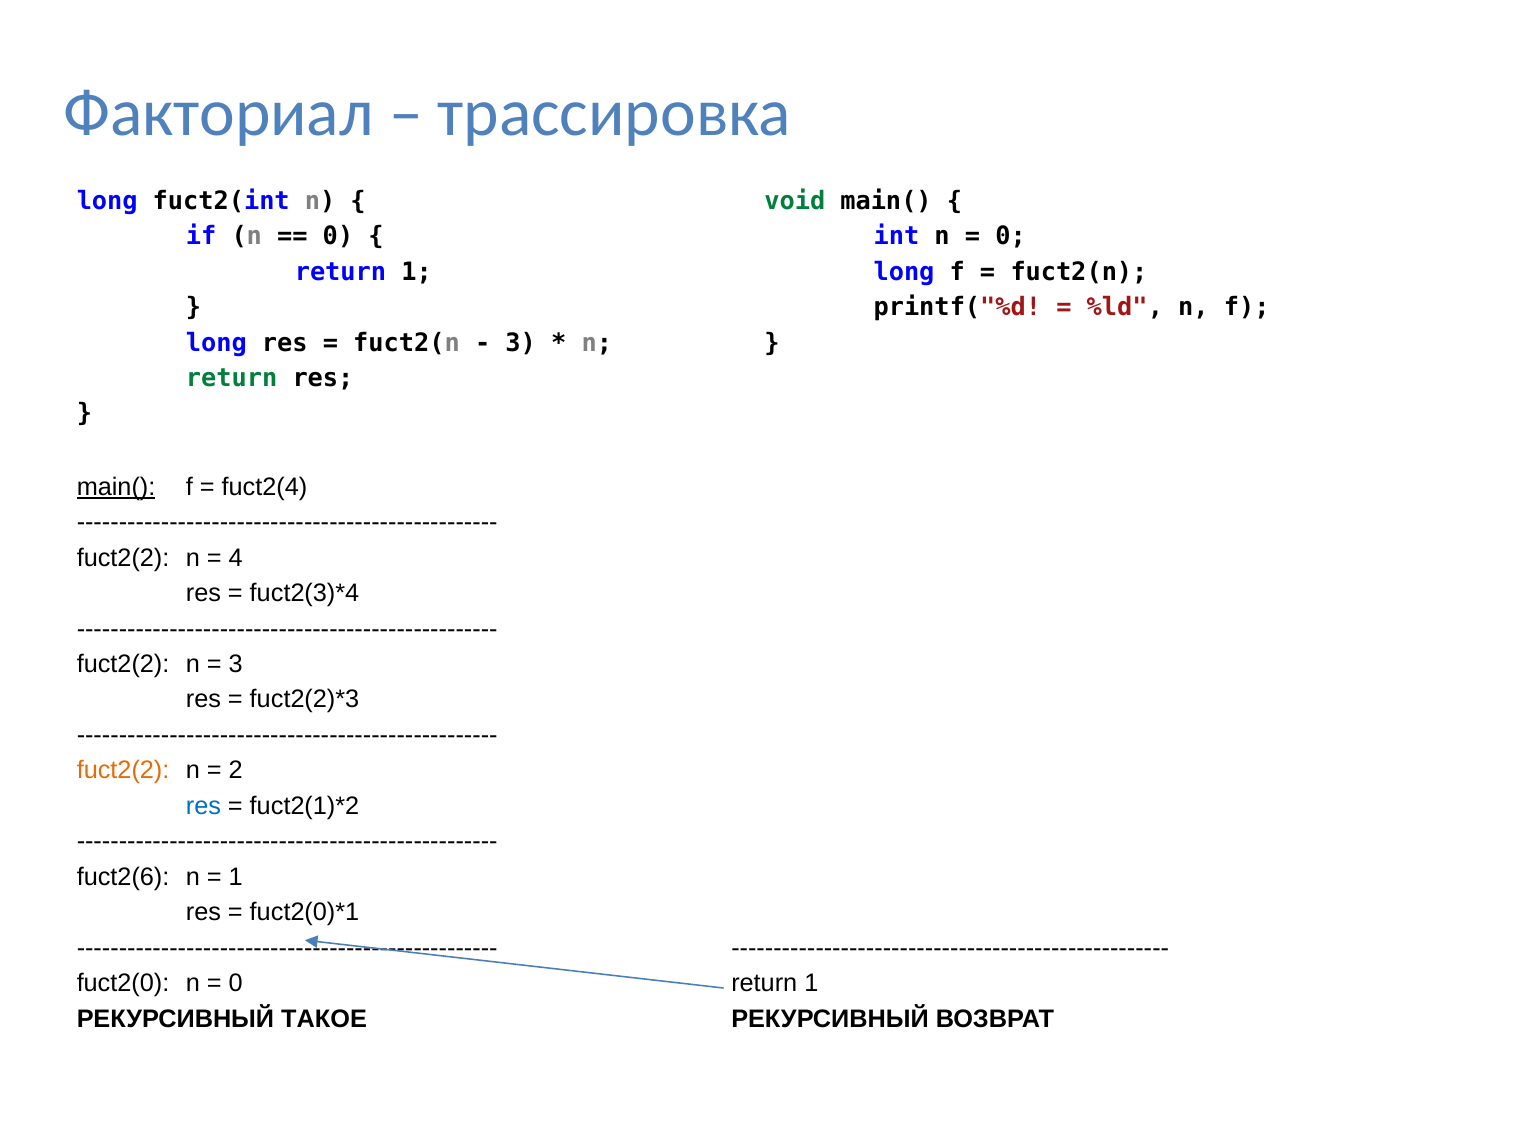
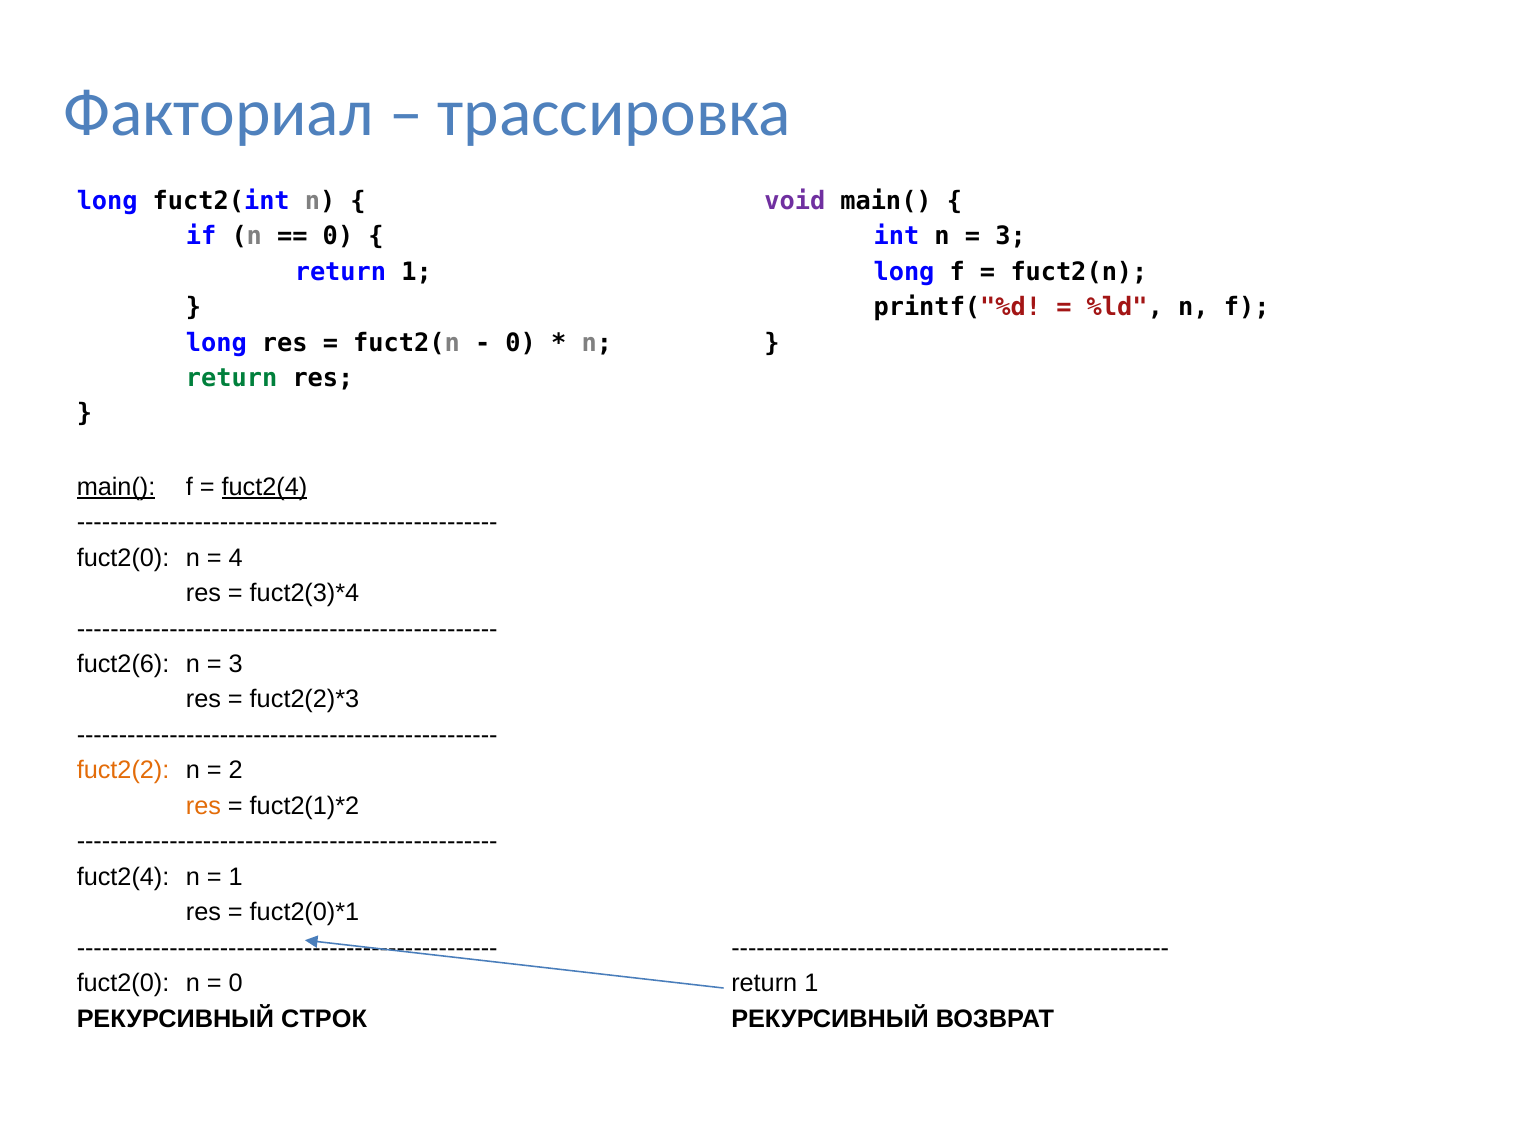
void colour: green -> purple (795, 201)
0: 0 -> 3 (1011, 236)
3: 3 -> 0 (521, 343)
fuct2(4 underline: none -> present (264, 487)
fuct2(2: fuct2(2 -> fuct2(0 (123, 558)
fuct2(2: fuct2(2 -> fuct2(6 (123, 664)
res colour: blue -> orange (203, 806)
fuct2(6: fuct2(6 -> fuct2(4 (123, 877)
ТАКОЕ: ТАКОЕ -> СТРОК (324, 1019)
